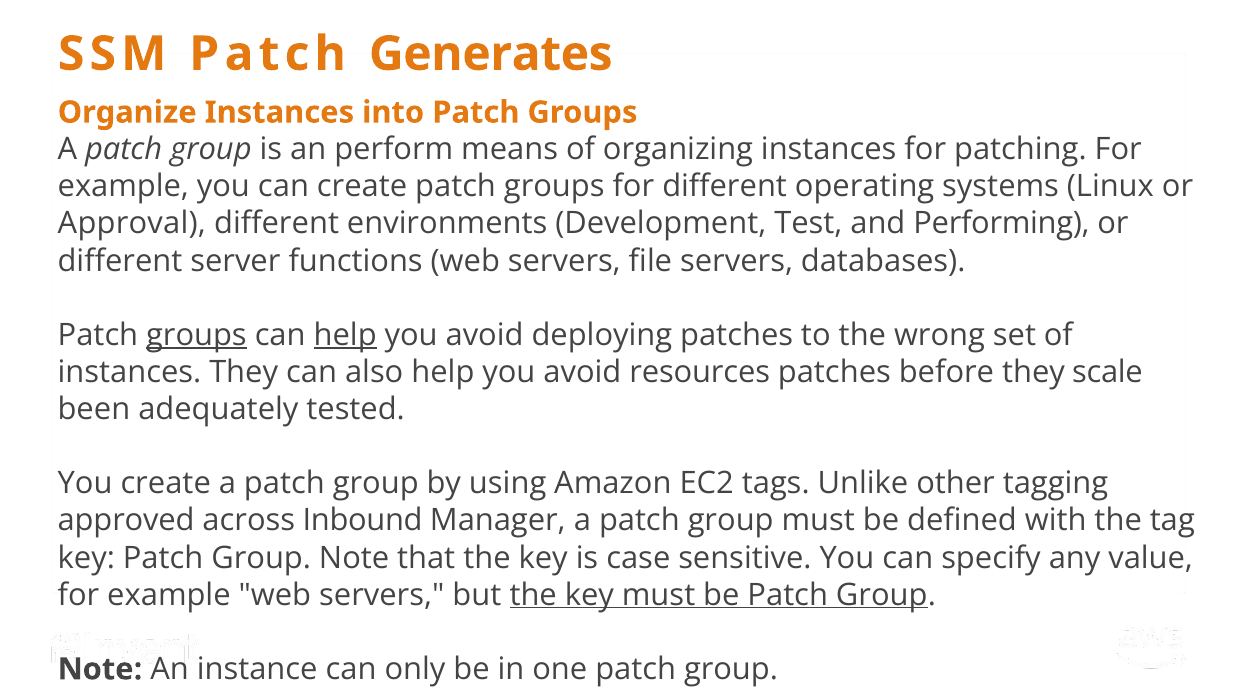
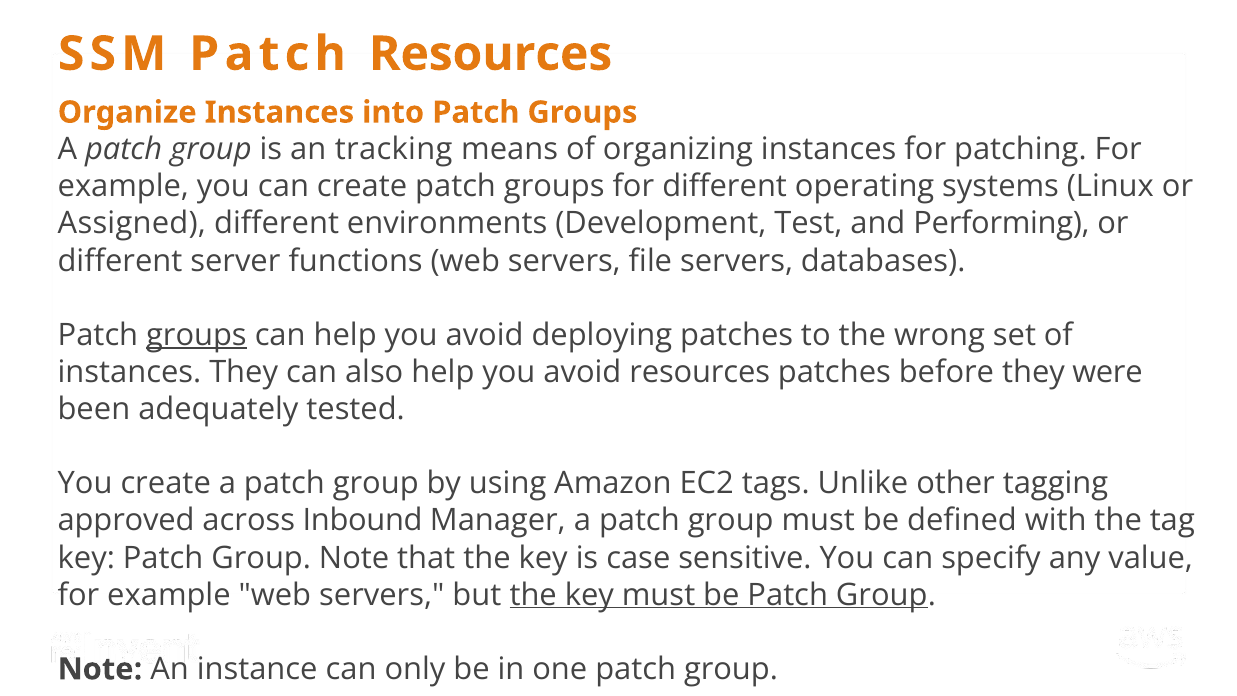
Patch Generates: Generates -> Resources (491, 54)
perform: perform -> tracking (394, 149)
Approval: Approval -> Assigned (132, 224)
help underline: present -> none (345, 335)
scale: scale -> were (1107, 372)
